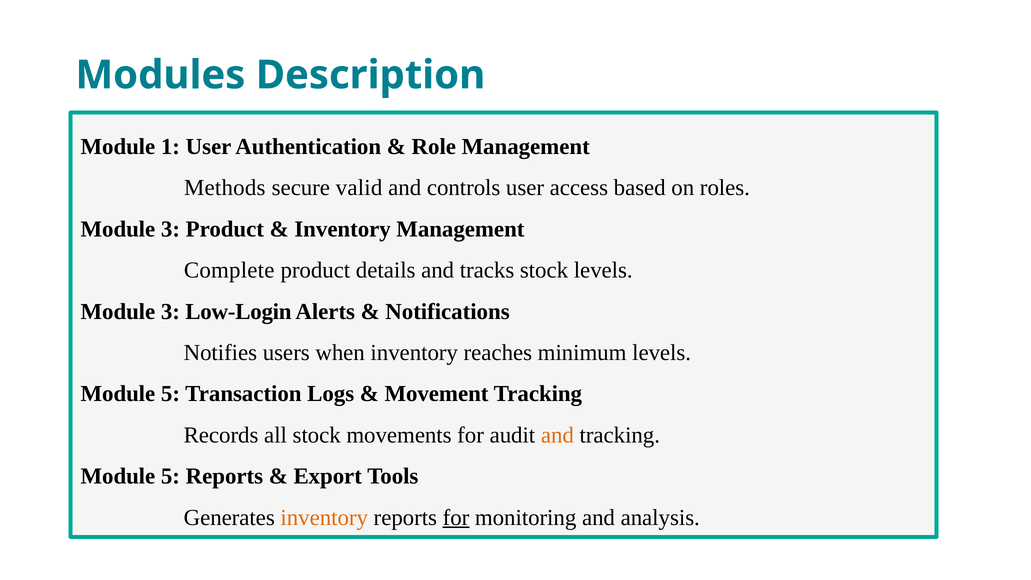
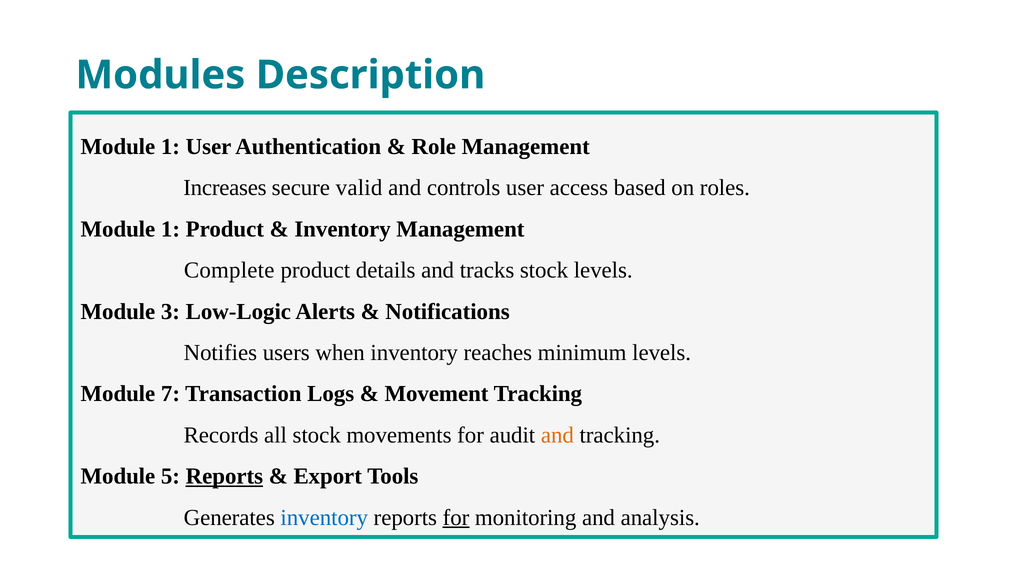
Methods: Methods -> Increases (225, 188)
3: 3 -> 1 (171, 229)
Low-Login: Low-Login -> Low-Logic (238, 311)
5: 5 -> 7 (171, 394)
Reports underline: none -> present (224, 476)
inventory colour: orange -> blue (324, 517)
